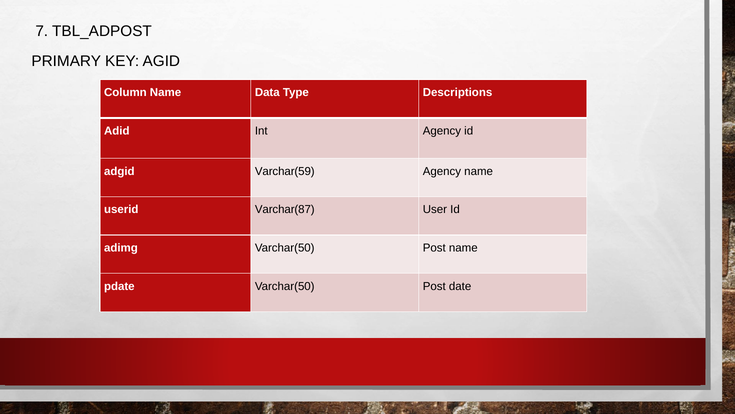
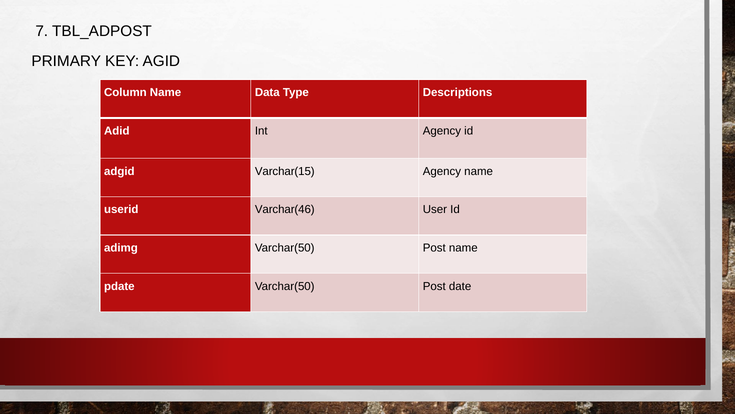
Varchar(59: Varchar(59 -> Varchar(15 (285, 171)
Varchar(87: Varchar(87 -> Varchar(46 (285, 209)
